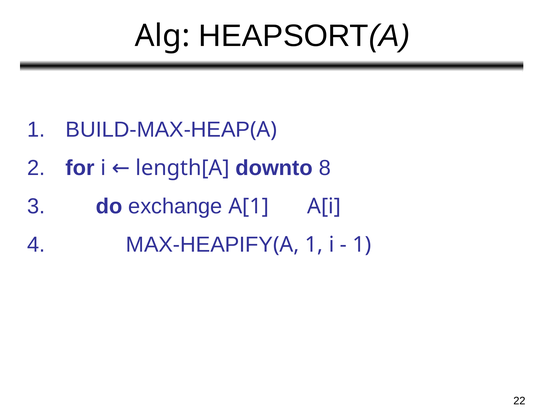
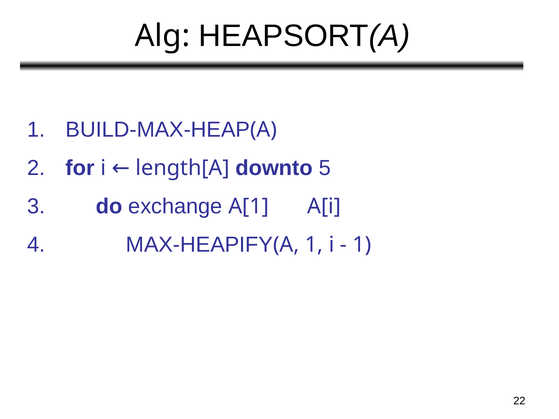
8: 8 -> 5 (325, 168)
